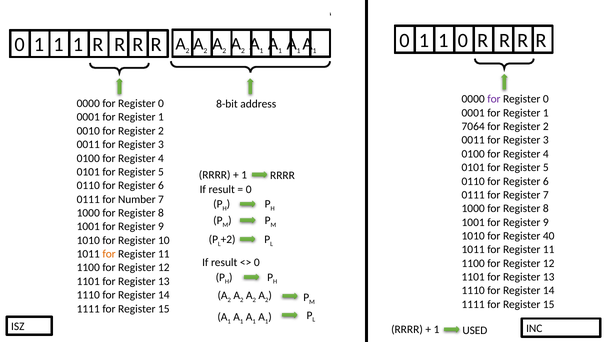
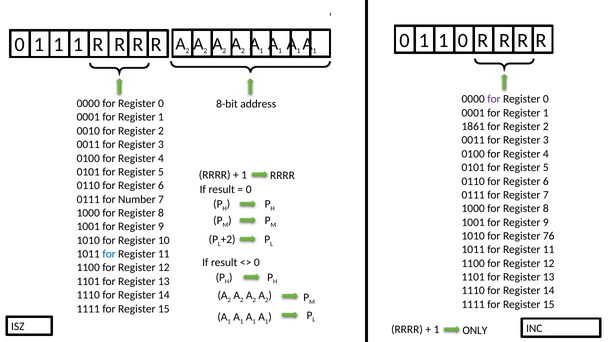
7064: 7064 -> 1861 (473, 127)
40: 40 -> 76 (549, 236)
for colour: orange -> blue (109, 254)
USED: USED -> ONLY (475, 331)
